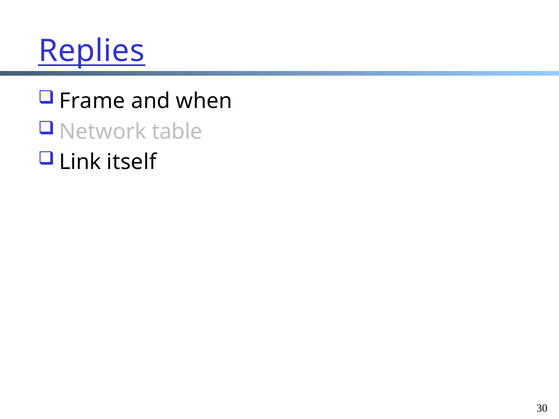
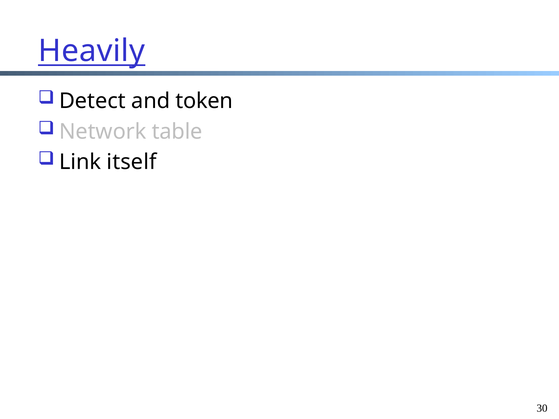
Replies: Replies -> Heavily (92, 51)
Frame: Frame -> Detect (92, 101)
when: when -> token (204, 101)
